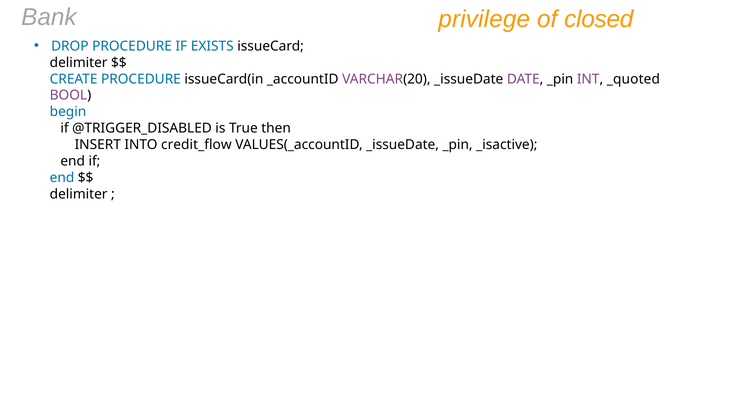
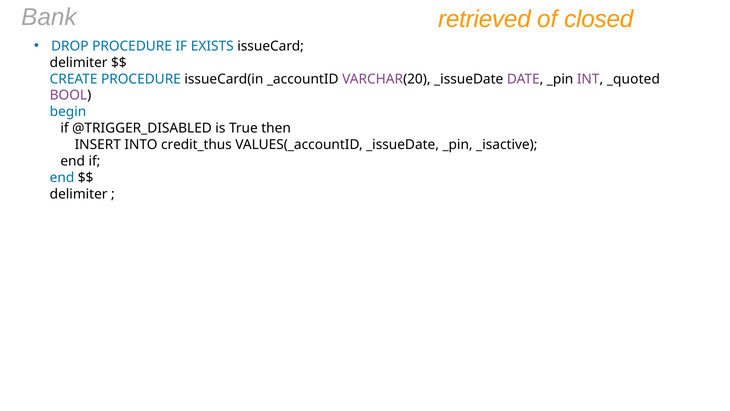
privilege: privilege -> retrieved (484, 19)
credit_flow: credit_flow -> credit_thus (196, 145)
